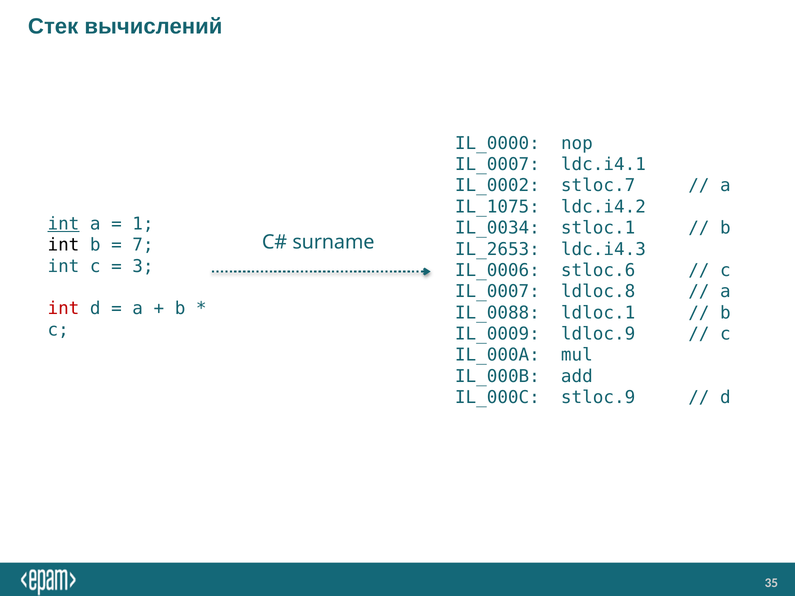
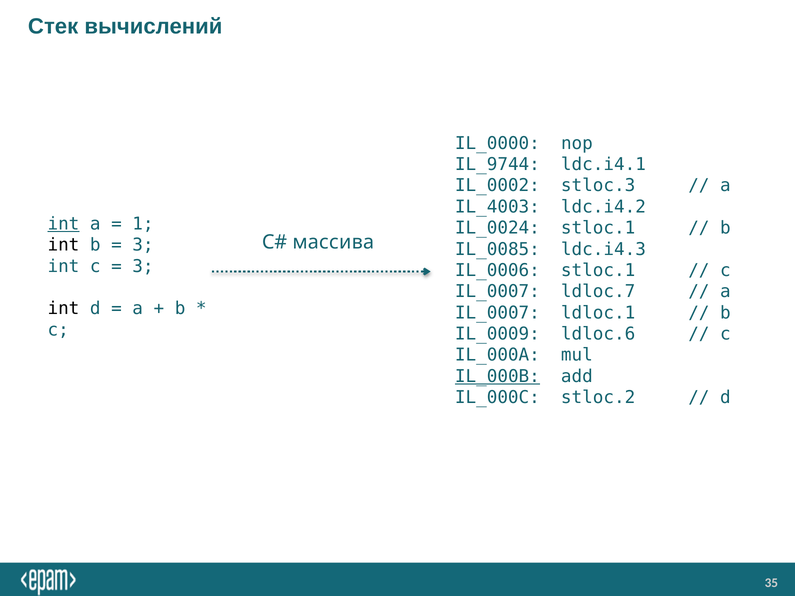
IL_0007: IL_0007 -> IL_9744 (497, 165)
stloc.7: stloc.7 -> stloc.3 (598, 186)
IL_1075: IL_1075 -> IL_4003 (497, 207)
IL_0034: IL_0034 -> IL_0024 (497, 228)
surname: surname -> массива (333, 243)
7: 7 -> 3 (143, 245)
IL_2653: IL_2653 -> IL_0085 (497, 249)
IL_0006 stloc.6: stloc.6 -> stloc.1 (598, 270)
ldloc.8: ldloc.8 -> ldloc.7 (598, 292)
int colour: red -> black (63, 309)
IL_0088: IL_0088 -> IL_0007 (497, 313)
ldloc.9: ldloc.9 -> ldloc.6 (598, 334)
IL_000B underline: none -> present (497, 376)
stloc.9: stloc.9 -> stloc.2 (598, 398)
